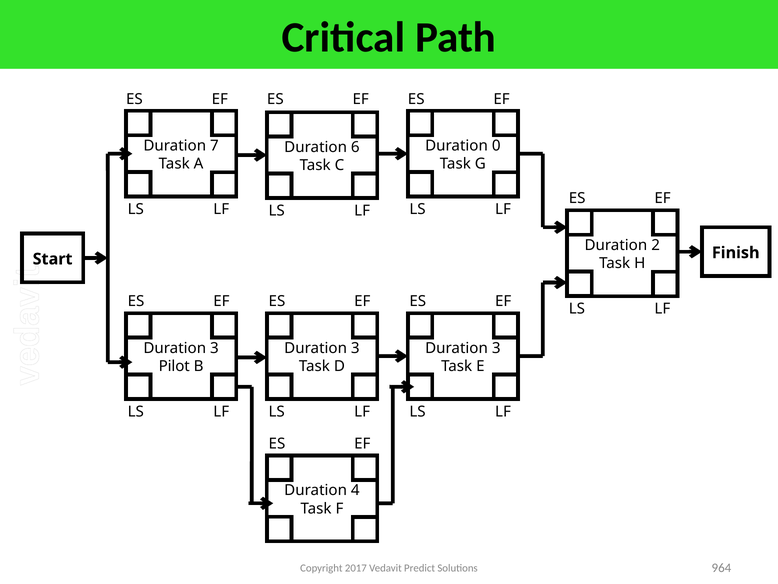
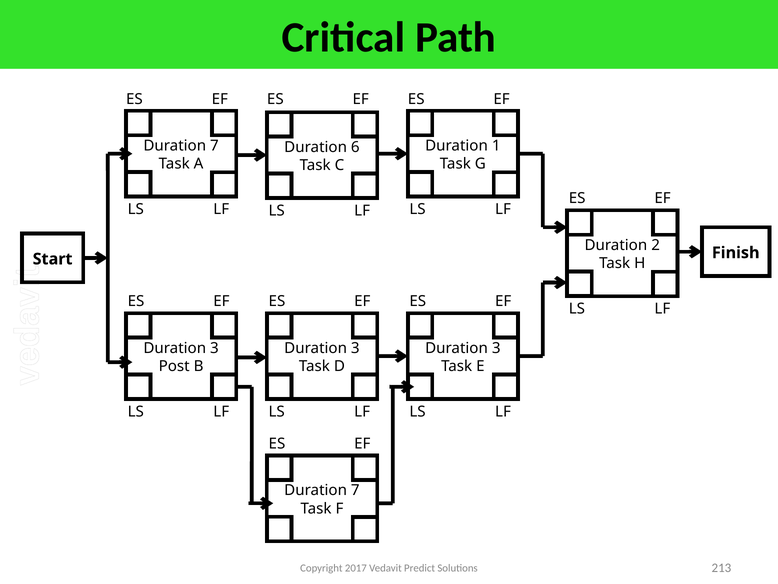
0: 0 -> 1 (496, 146)
Pilot: Pilot -> Post (174, 366)
4: 4 -> 7 (355, 490)
964: 964 -> 213 (721, 568)
